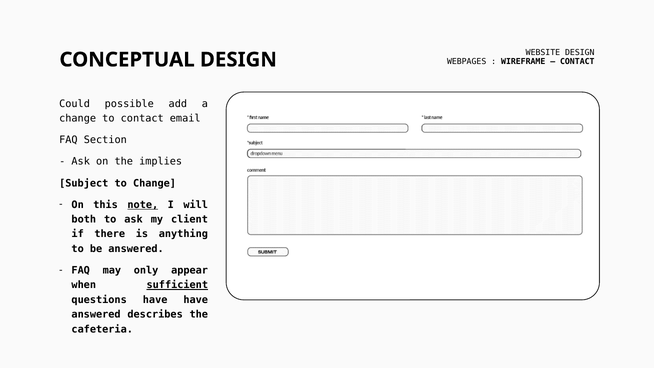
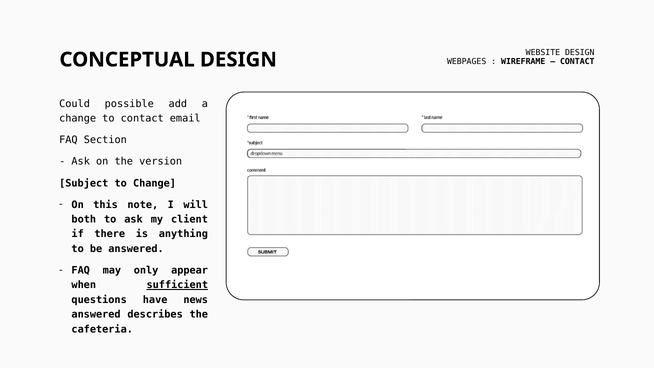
implies: implies -> version (161, 162)
note underline: present -> none (143, 205)
have have: have -> news (196, 300)
